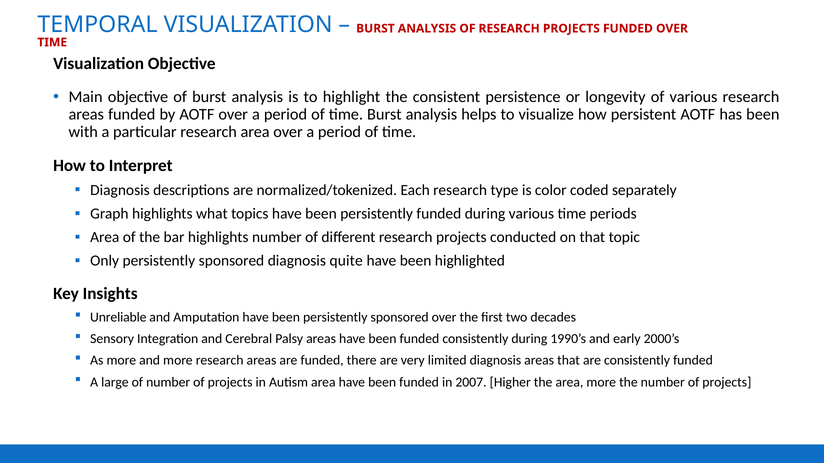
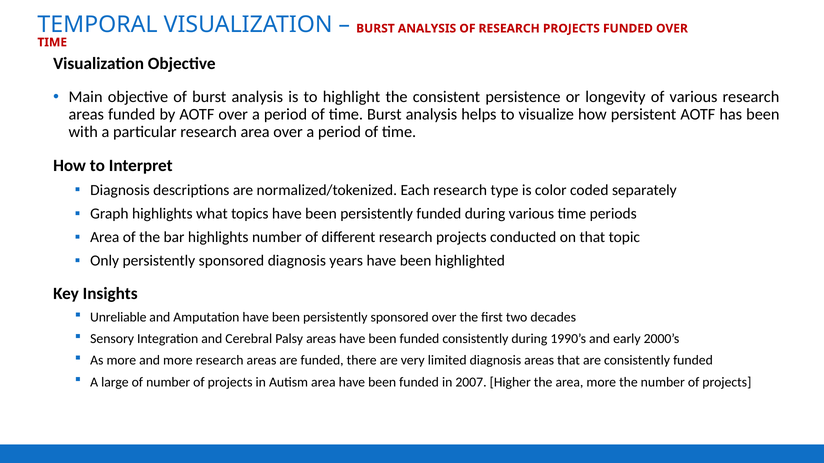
quite: quite -> years (346, 261)
